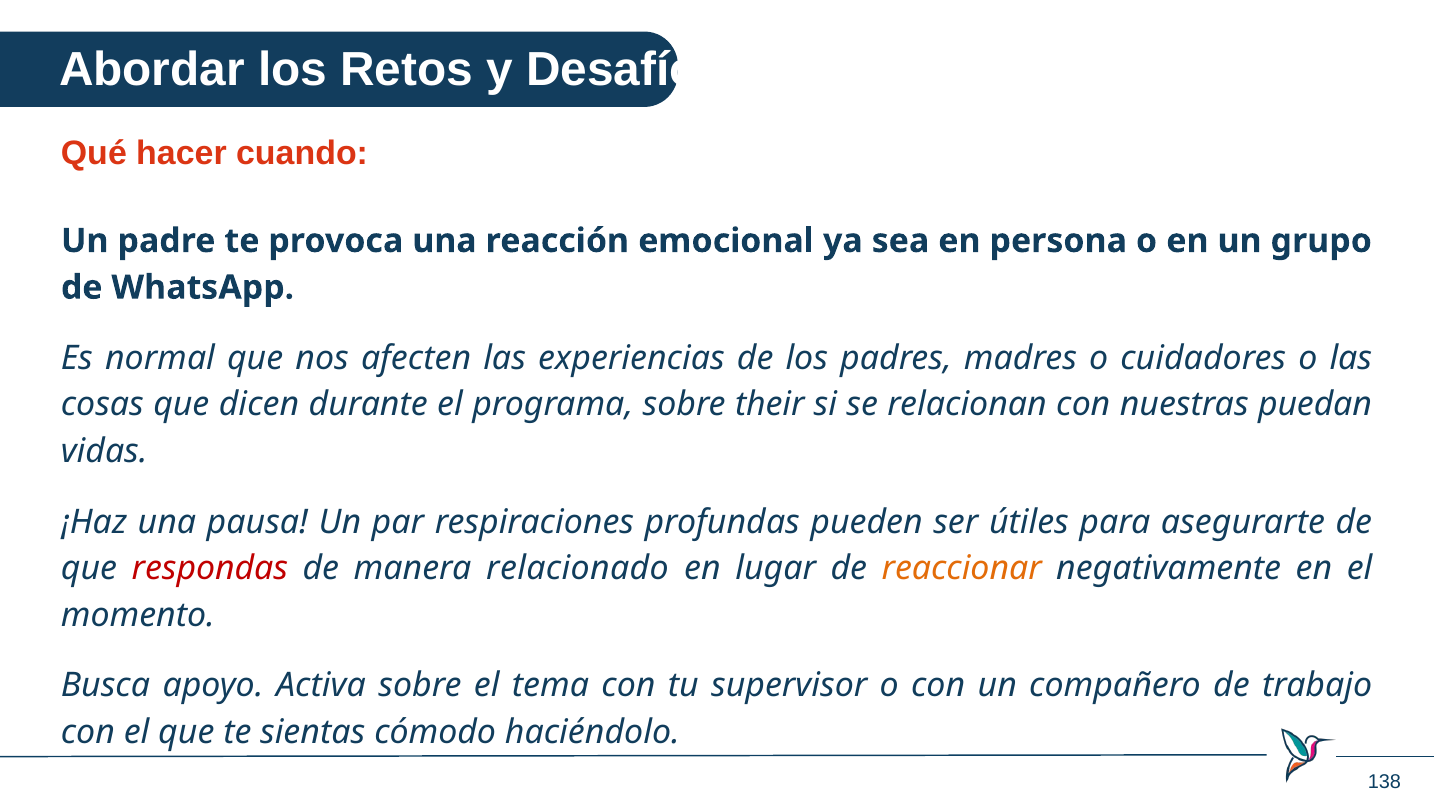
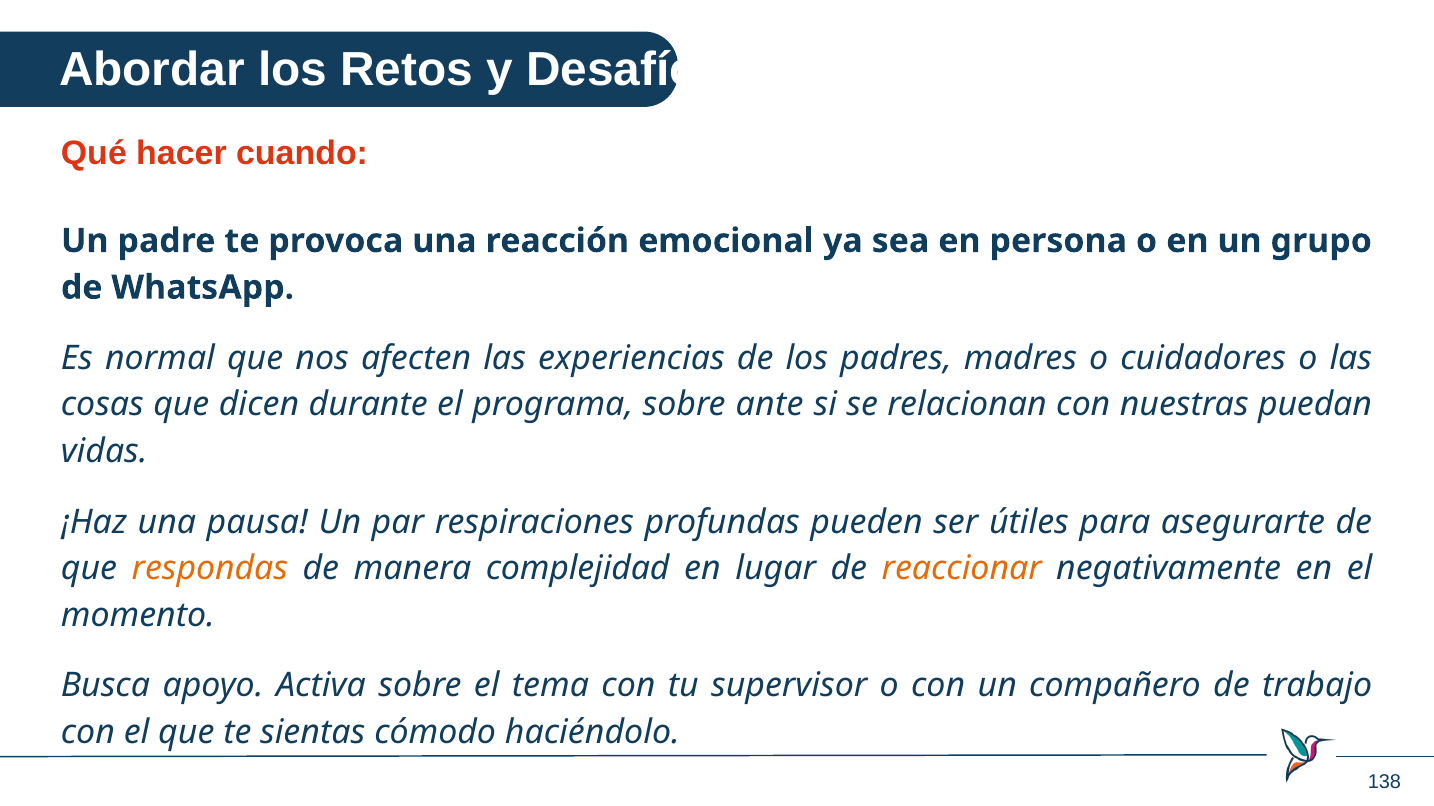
their: their -> ante (770, 405)
respondas colour: red -> orange (210, 569)
relacionado: relacionado -> complejidad (578, 569)
